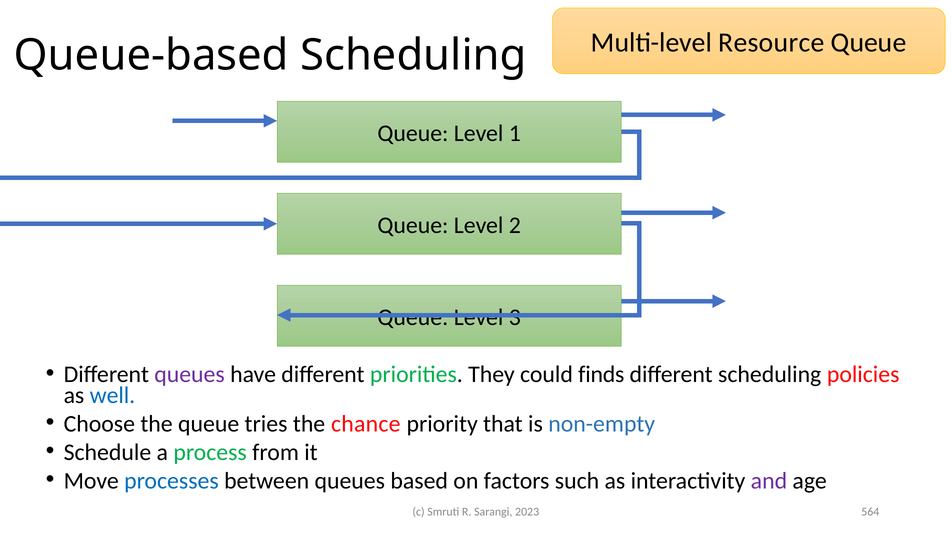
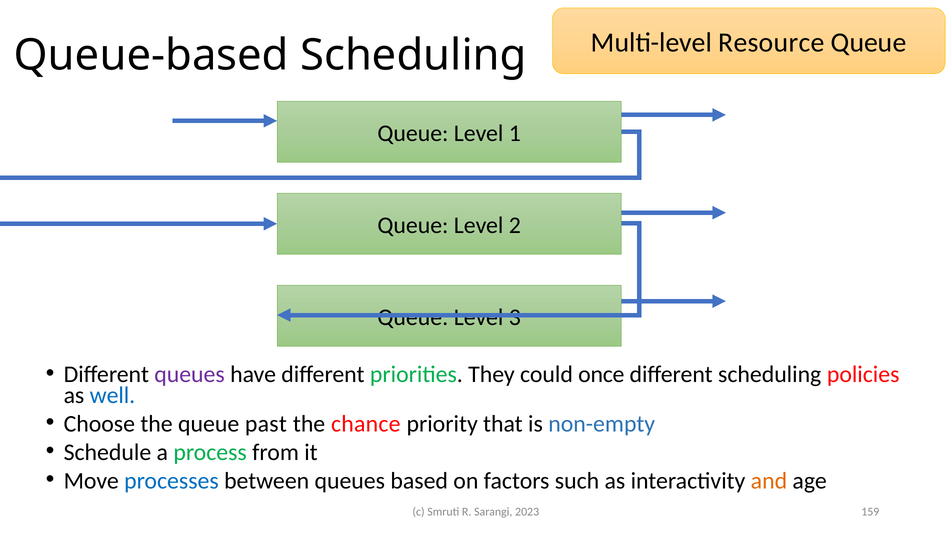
finds: finds -> once (601, 374)
tries: tries -> past (266, 423)
and colour: purple -> orange (769, 480)
564: 564 -> 159 (870, 511)
